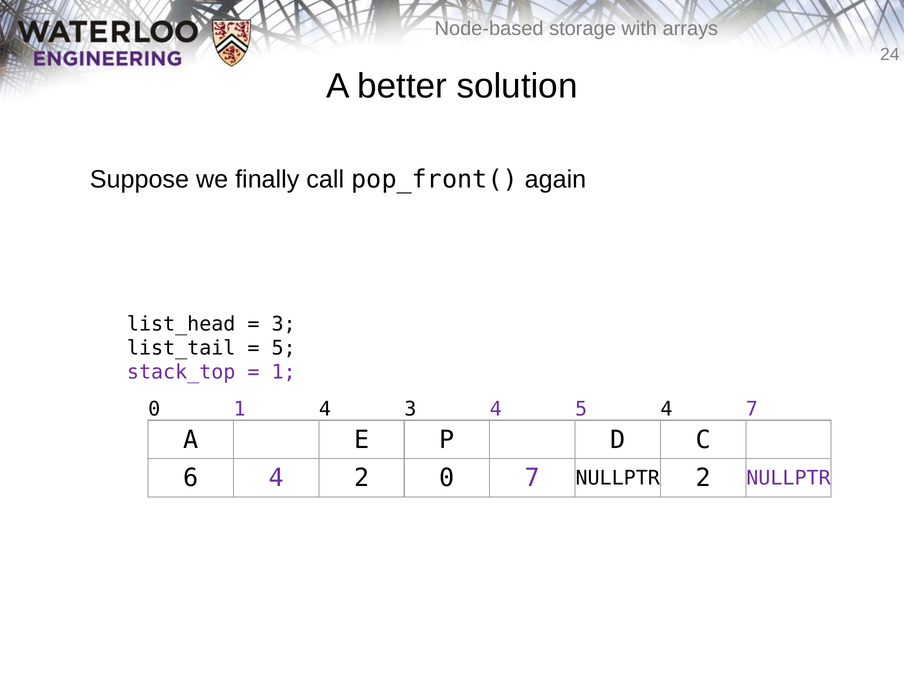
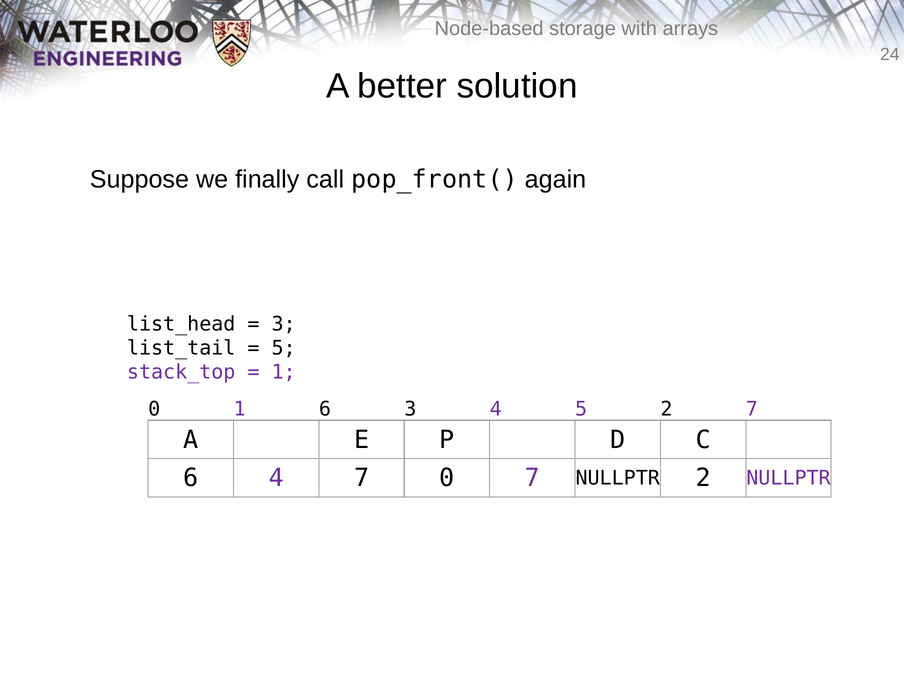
1 4: 4 -> 6 (325, 409)
5 4: 4 -> 2 (666, 409)
4 2: 2 -> 7 (362, 478)
